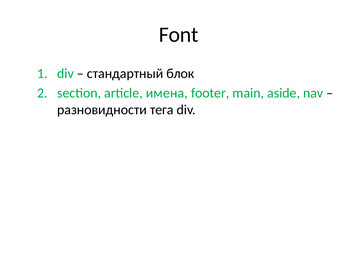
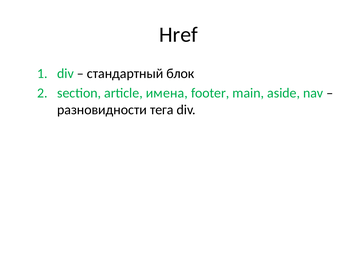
Font: Font -> Href (178, 35)
